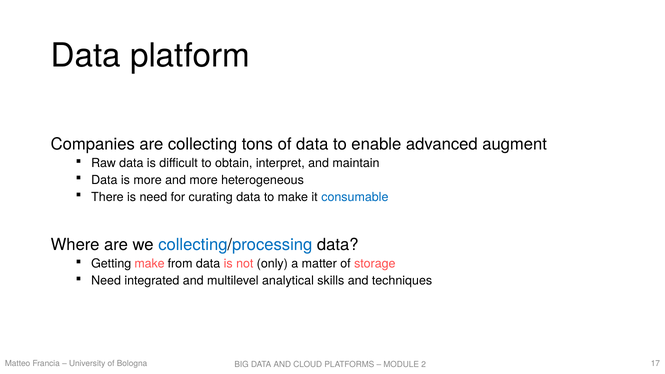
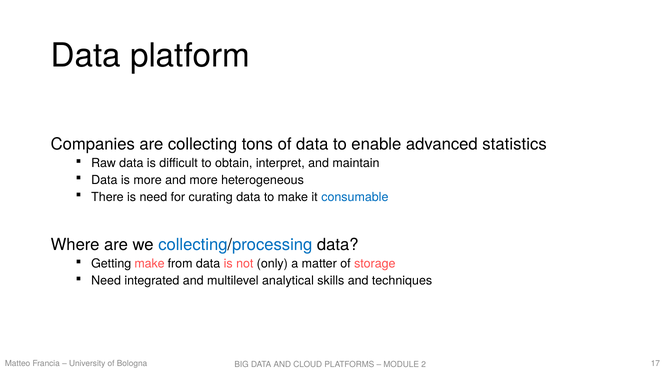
augment: augment -> statistics (515, 144)
